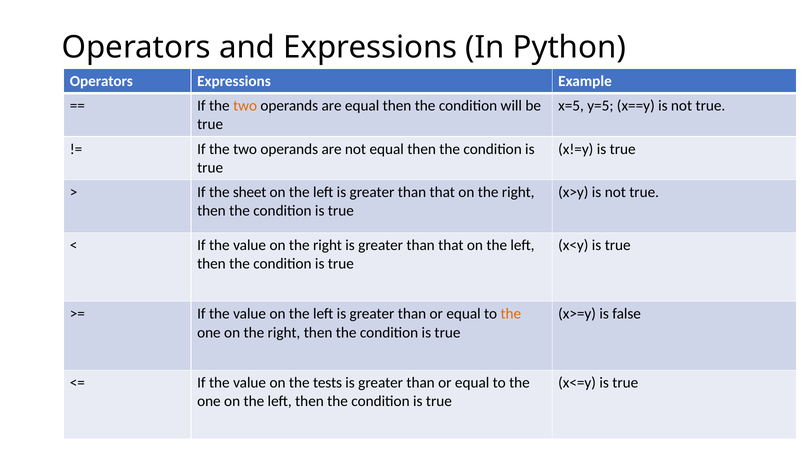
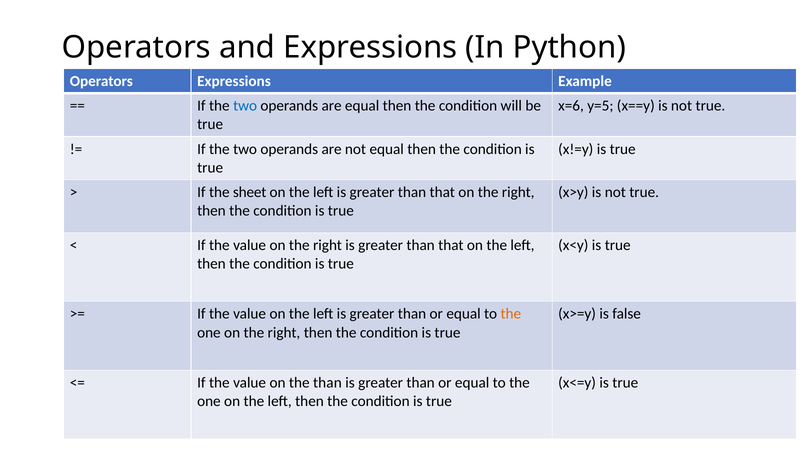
two colour: orange -> blue (245, 106)
x=5: x=5 -> x=6 (571, 106)
the tests: tests -> than (327, 382)
